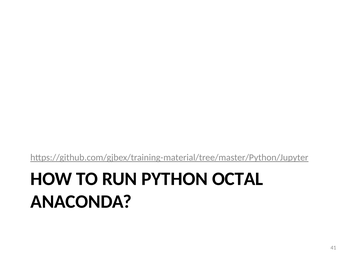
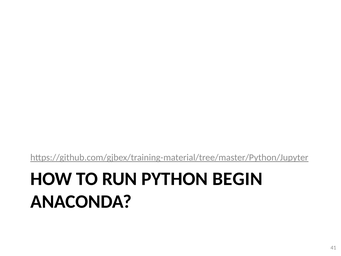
OCTAL: OCTAL -> BEGIN (237, 179)
